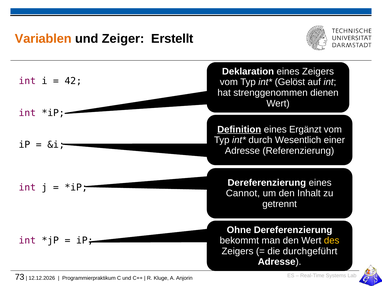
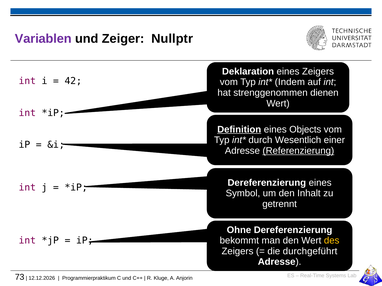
Variablen colour: orange -> purple (43, 39)
Erstellt: Erstellt -> Nullptr (172, 39)
Gelöst: Gelöst -> Indem (290, 82)
Ergänzt: Ergänzt -> Objects (305, 130)
Referenzierung underline: none -> present (298, 151)
Cannot: Cannot -> Symbol (243, 194)
